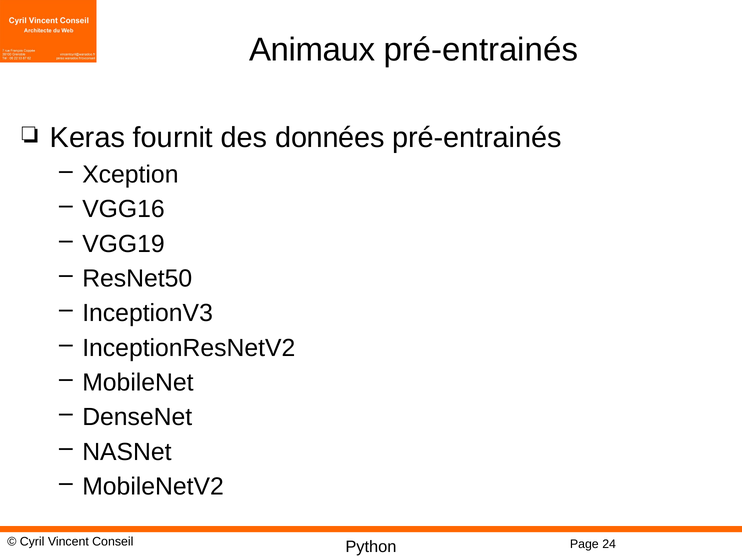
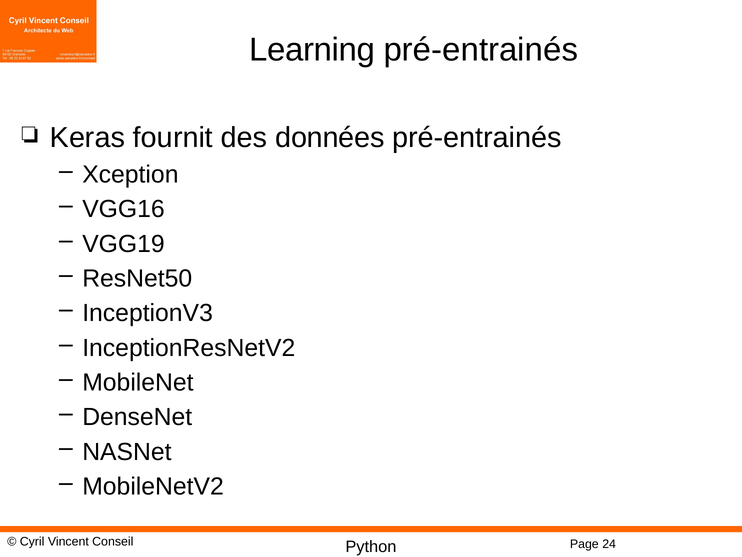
Animaux: Animaux -> Learning (312, 50)
